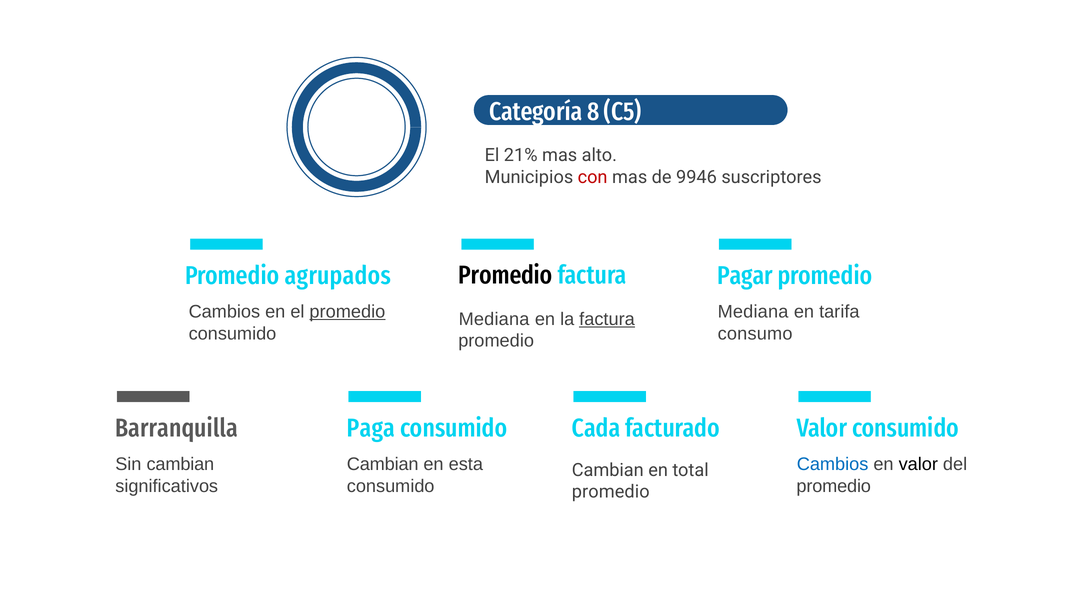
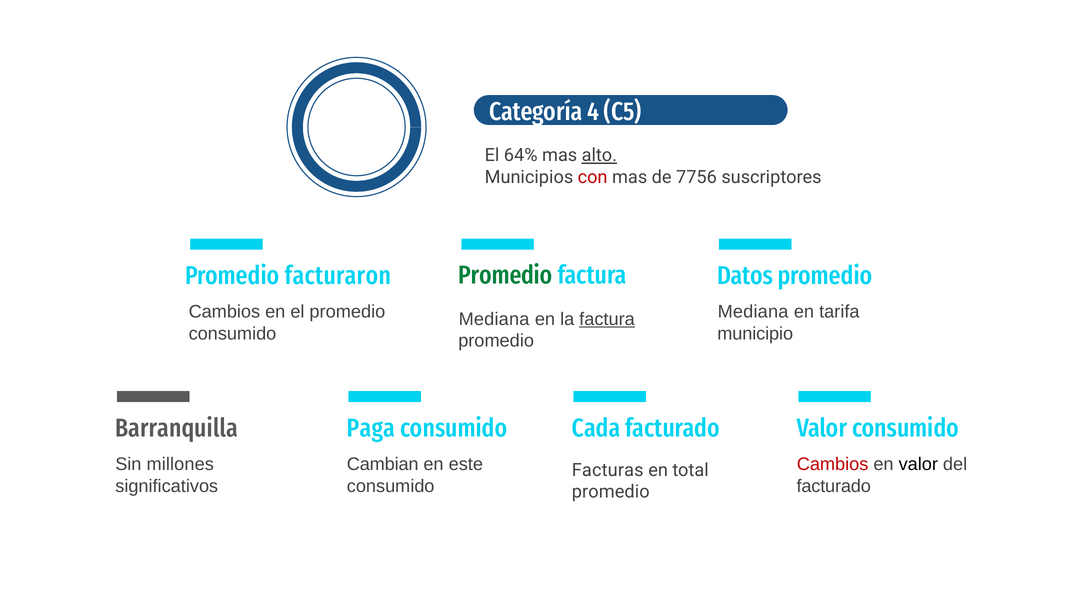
8: 8 -> 4 (593, 112)
21%: 21% -> 64% (521, 155)
alto underline: none -> present (599, 155)
9946: 9946 -> 7756 (696, 177)
Promedio colour: black -> green (505, 275)
agrupados: agrupados -> facturaron (338, 276)
Pagar: Pagar -> Datos (745, 276)
promedio underline: present -> none (347, 312)
consumo: consumo -> municipio (755, 334)
Sin cambian: cambian -> millones (180, 464)
esta: esta -> este (466, 464)
Cambios colour: blue -> red (833, 464)
Cambian: Cambian -> Facturas (608, 470)
promedio: promedio -> facturado (834, 486)
